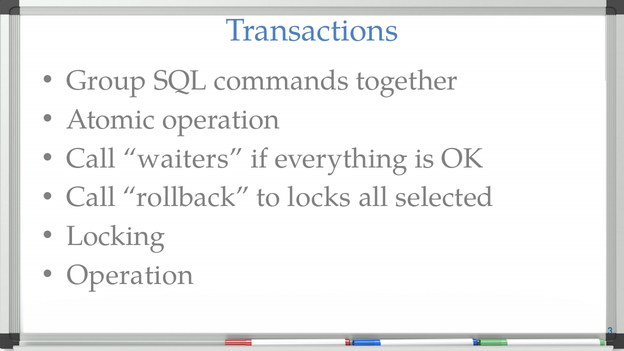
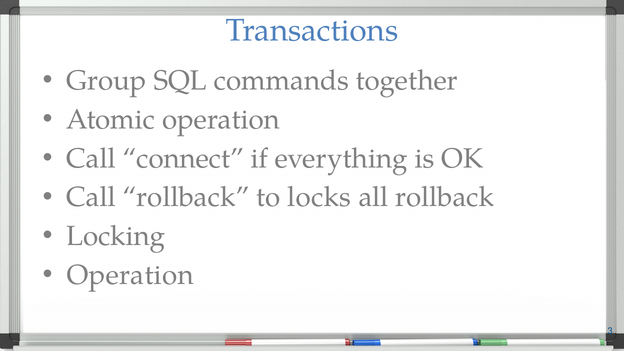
waiters: waiters -> connect (183, 158)
all selected: selected -> rollback (445, 197)
